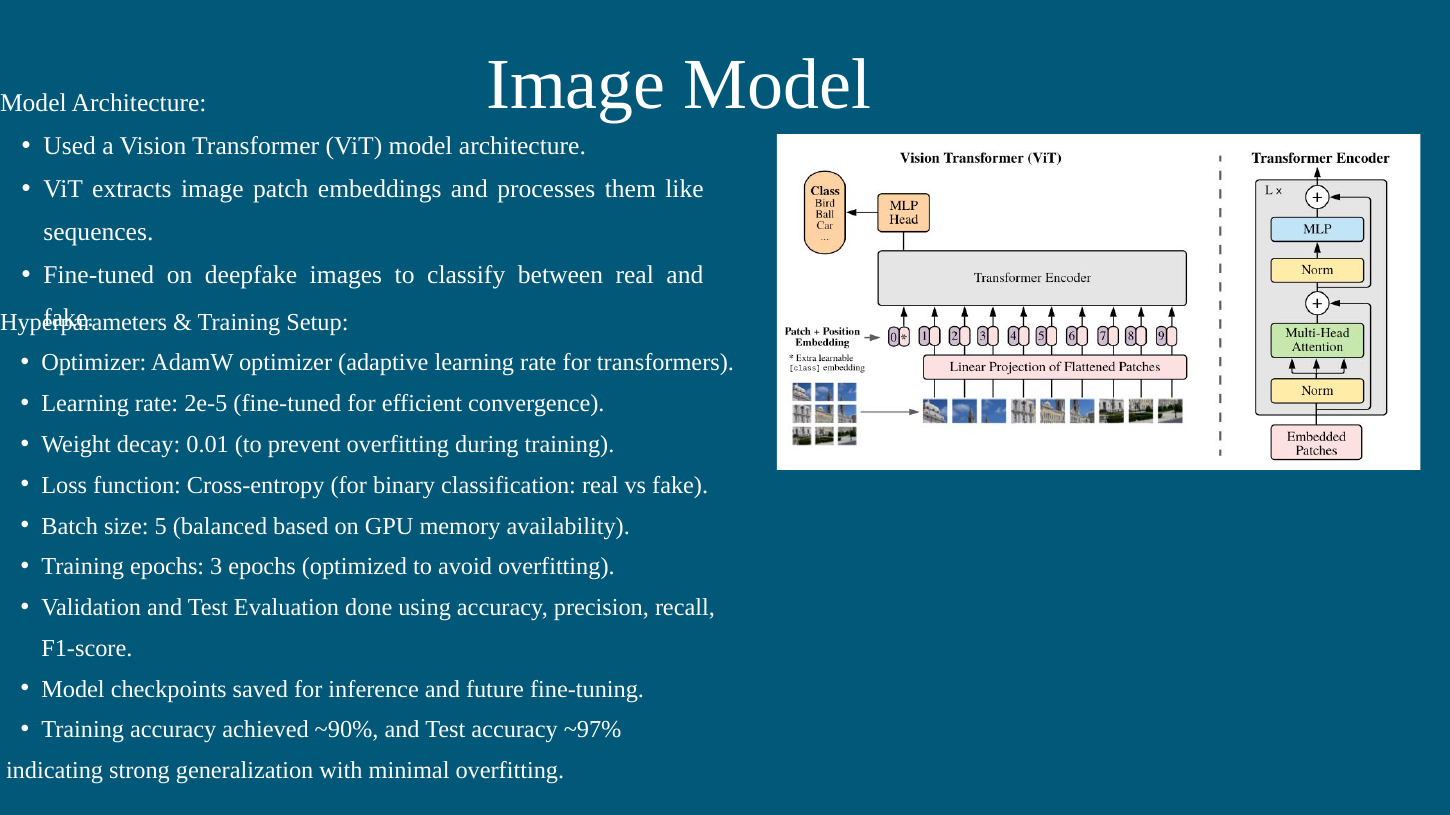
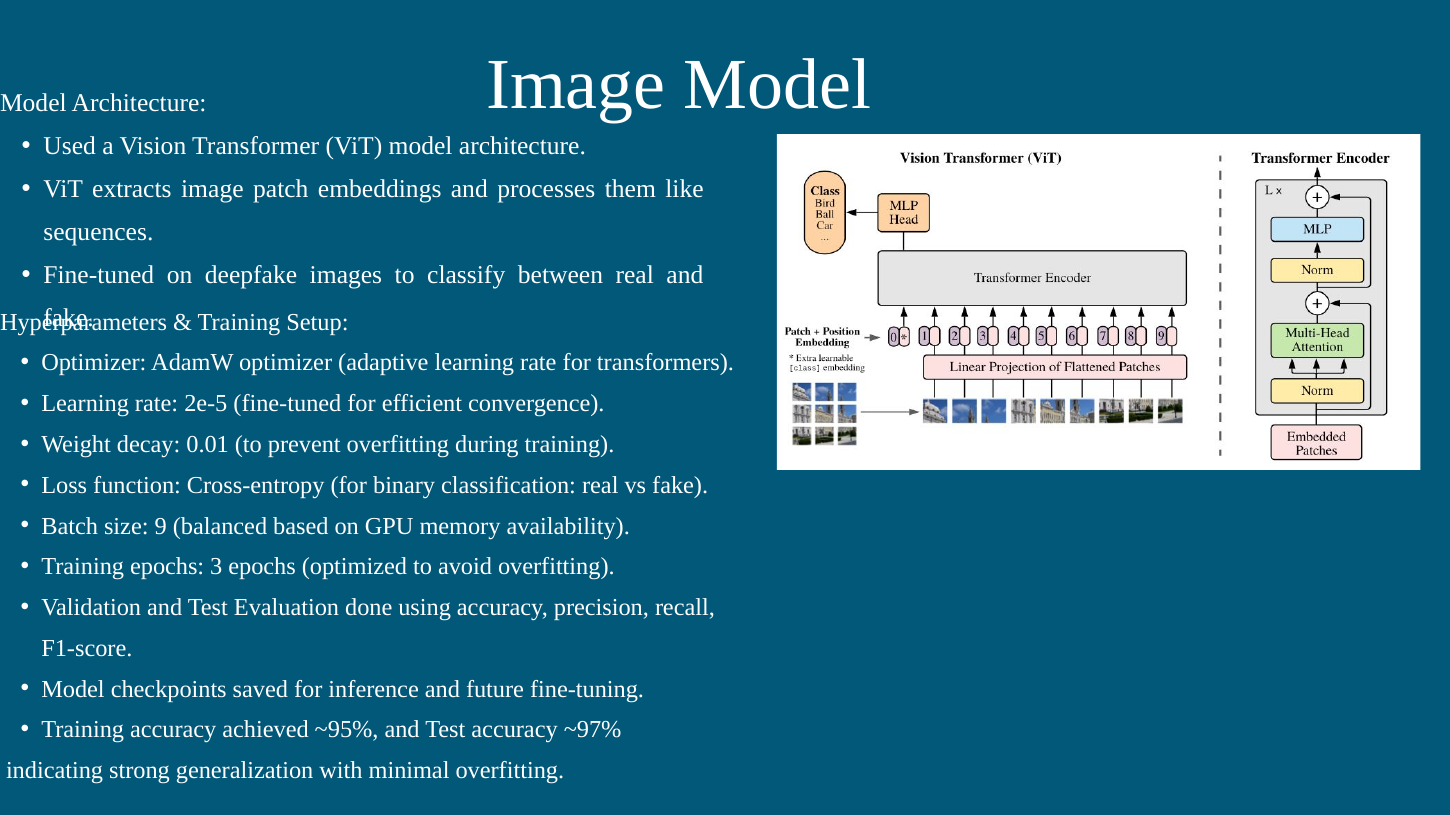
5: 5 -> 9 (161, 526)
~90%: ~90% -> ~95% (347, 731)
